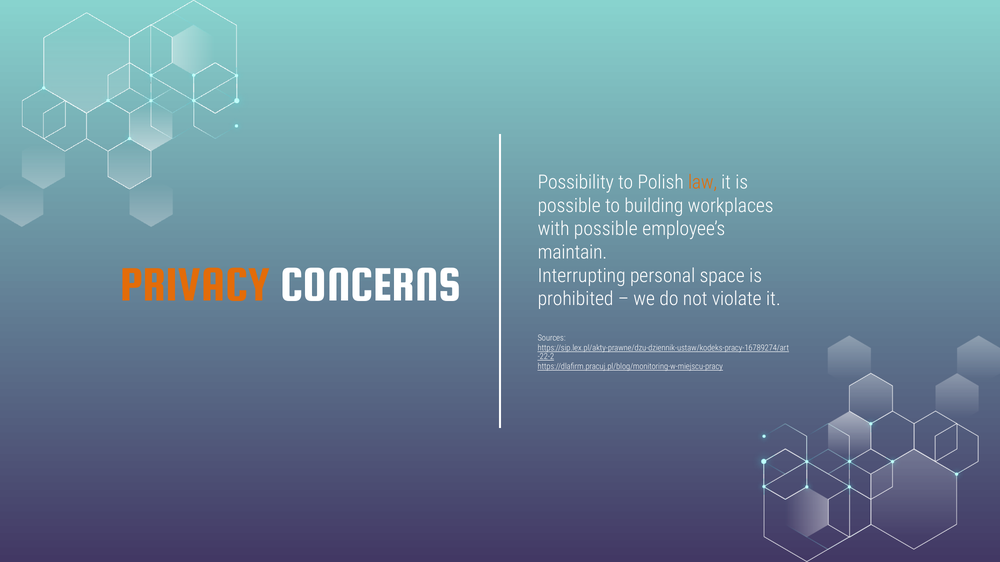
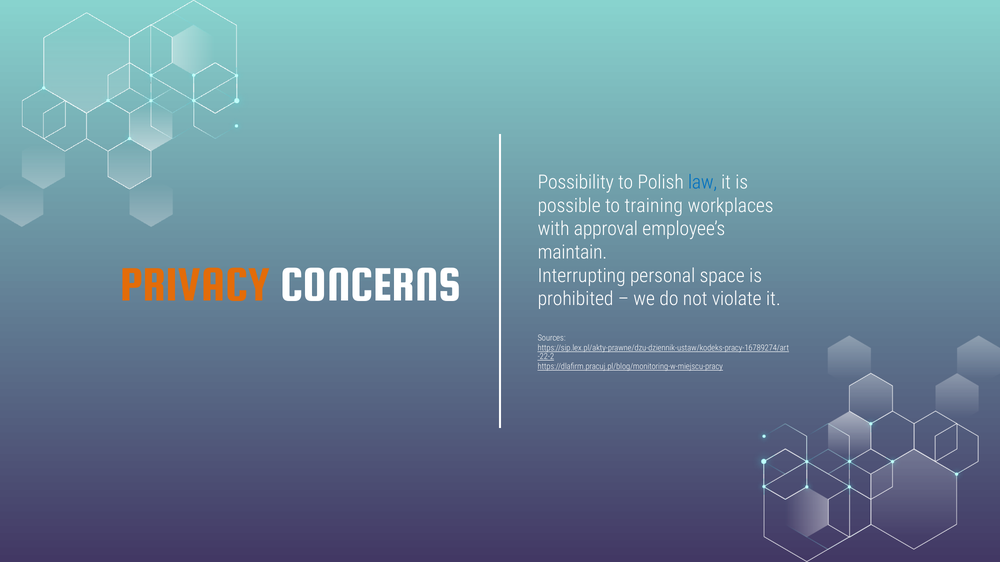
law colour: orange -> blue (703, 183)
building: building -> training (654, 206)
with possible: possible -> approval (606, 229)
